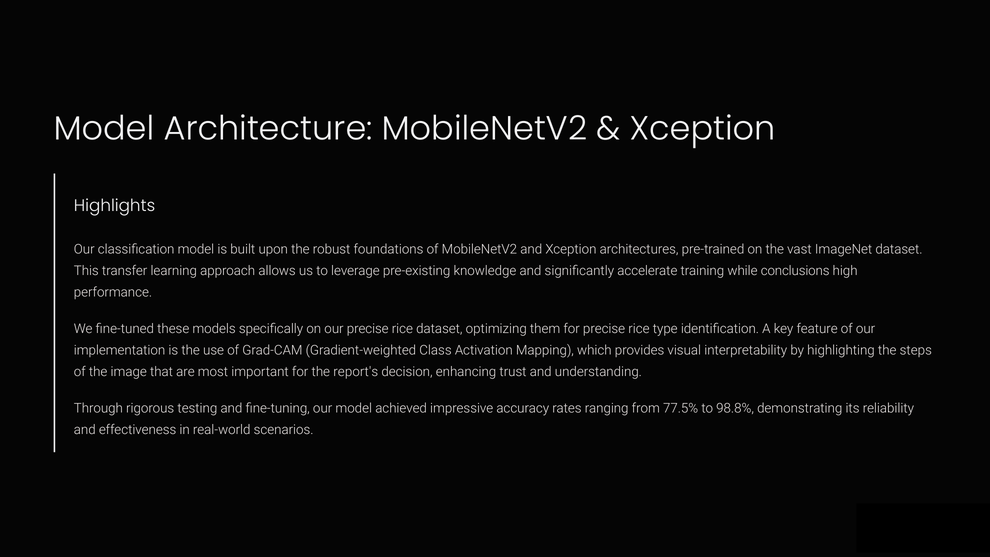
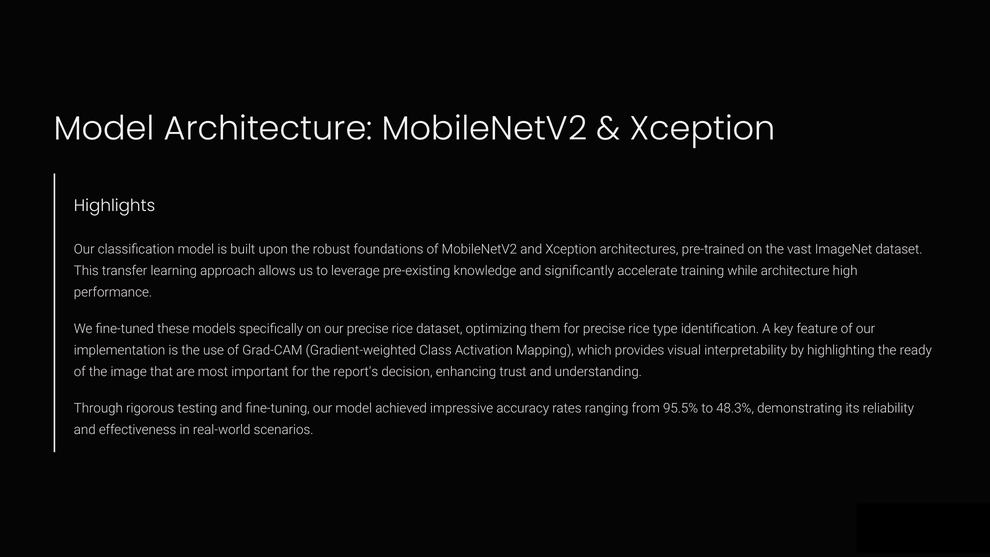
while conclusions: conclusions -> architecture (795, 271)
steps: steps -> ready (916, 350)
77.5%: 77.5% -> 95.5% (681, 408)
98.8%: 98.8% -> 48.3% (735, 408)
